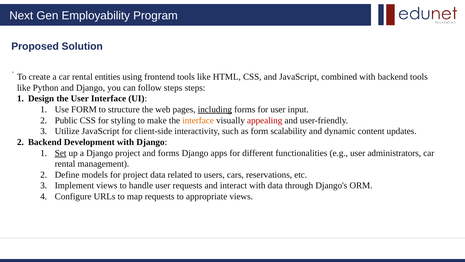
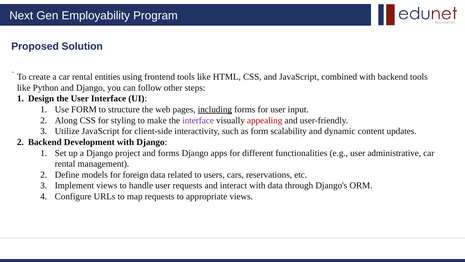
follow steps: steps -> other (173, 88)
Public: Public -> Along (66, 120)
interface colour: orange -> purple (198, 120)
Set underline: present -> none (61, 153)
administrators: administrators -> administrative (394, 153)
for project: project -> foreign (135, 174)
